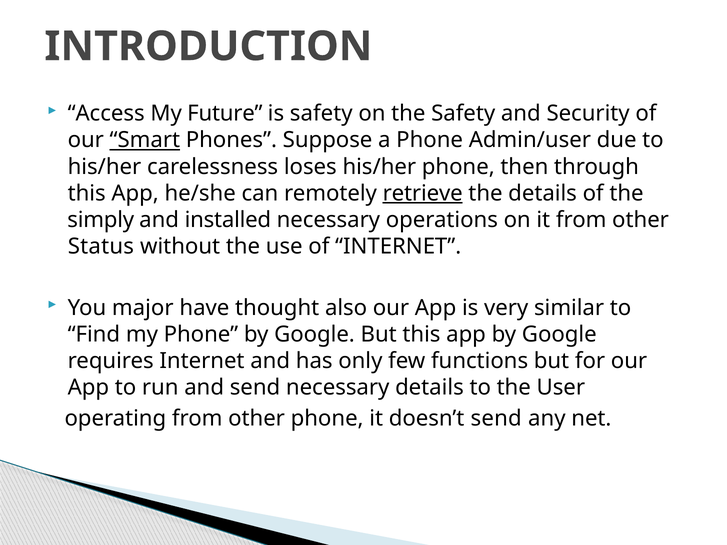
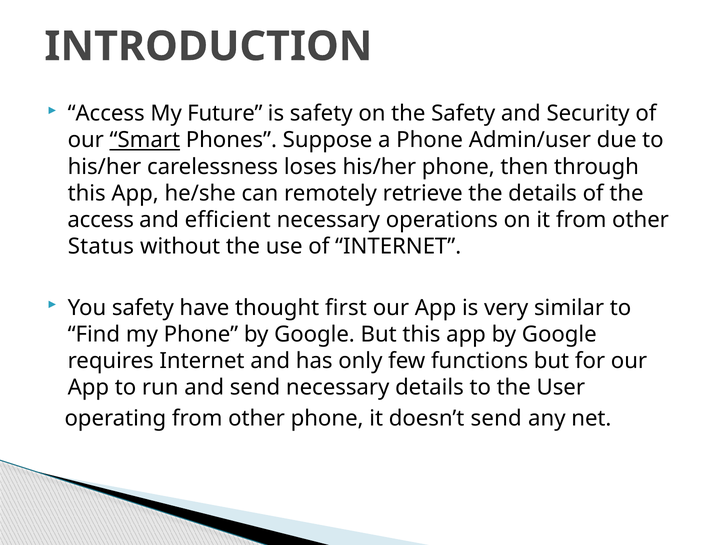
retrieve underline: present -> none (423, 193)
simply: simply -> access (101, 220)
installed: installed -> efficient (228, 220)
You major: major -> safety (143, 308)
also: also -> first (346, 308)
